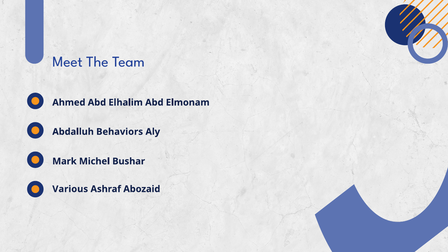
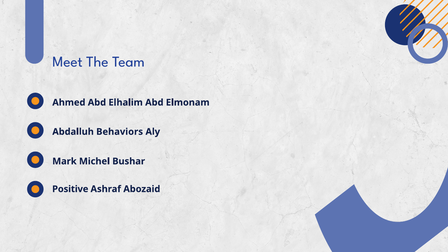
Various: Various -> Positive (70, 189)
